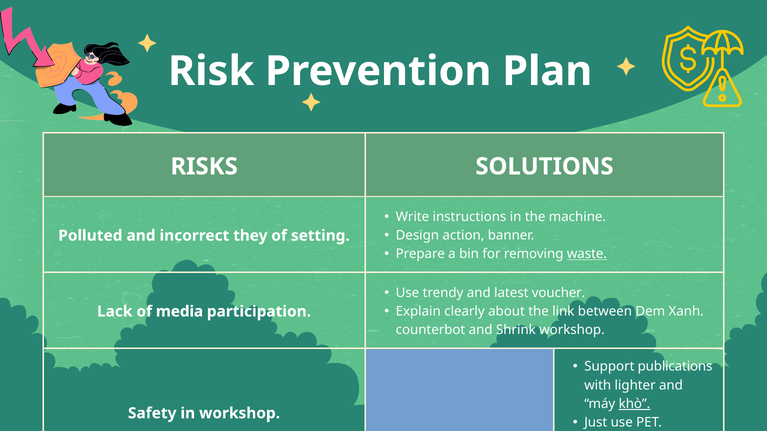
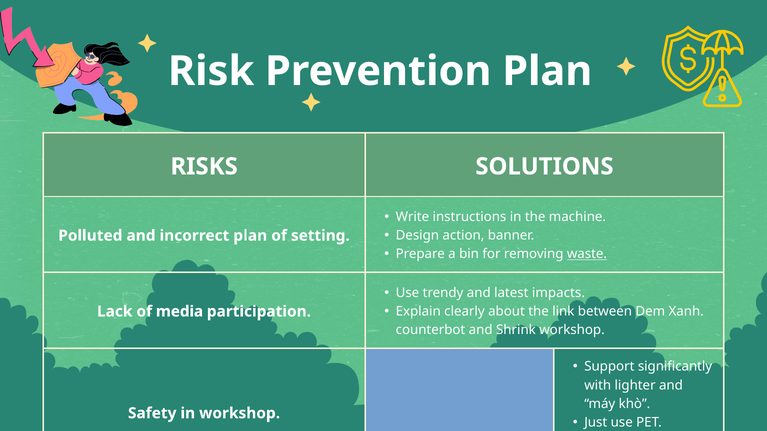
incorrect they: they -> plan (250, 236)
voucher: voucher -> impacts (558, 293)
publications: publications -> significantly (675, 367)
khò underline: present -> none (635, 404)
